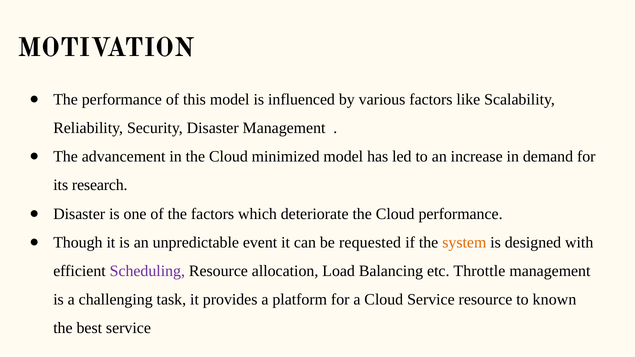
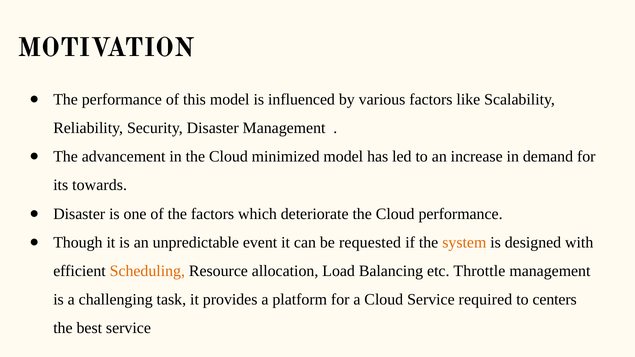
research: research -> towards (100, 185)
Scheduling colour: purple -> orange (147, 271)
Service resource: resource -> required (485, 300)
known: known -> centers (555, 300)
